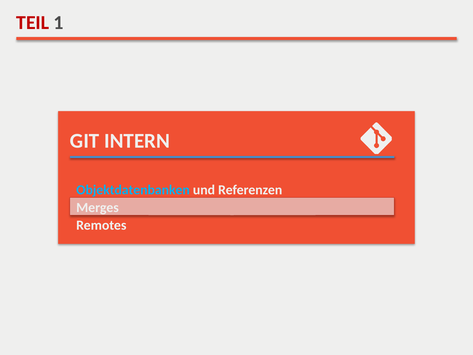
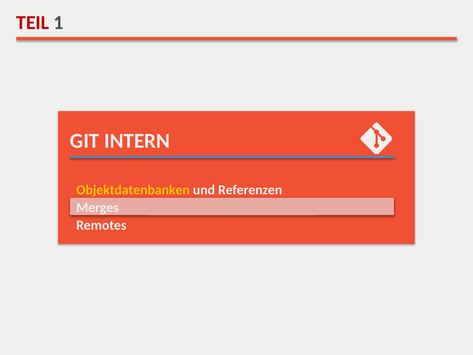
Objektdatenbanken colour: light blue -> yellow (133, 190)
